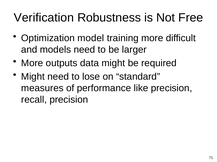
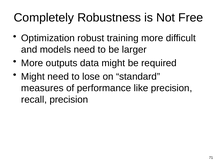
Verification: Verification -> Completely (44, 18)
model: model -> robust (91, 38)
